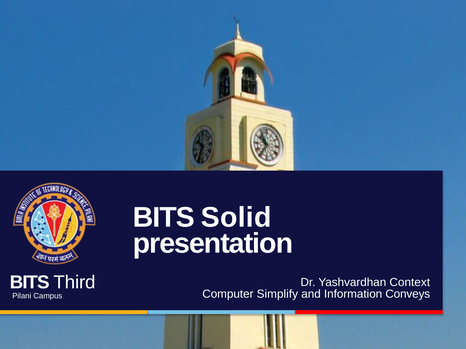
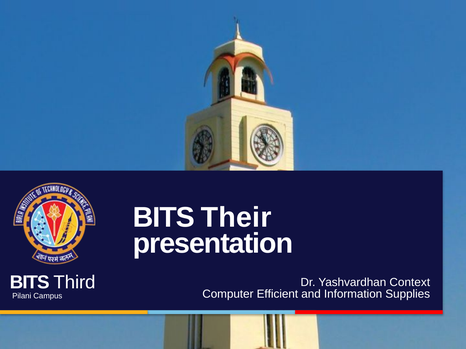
Solid: Solid -> Their (236, 218)
Simplify: Simplify -> Efficient (277, 294)
Conveys: Conveys -> Supplies (408, 294)
